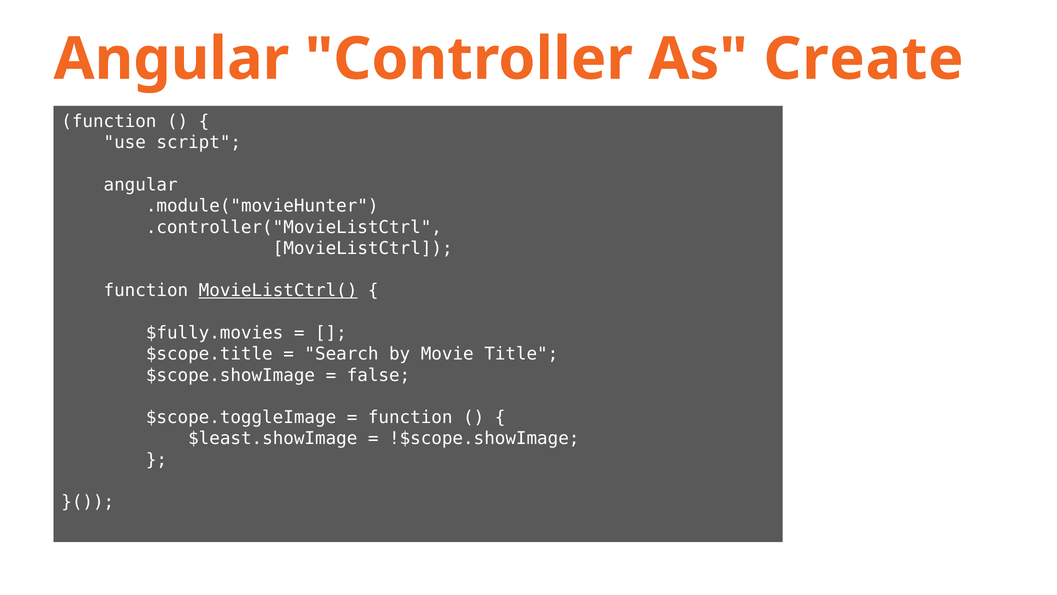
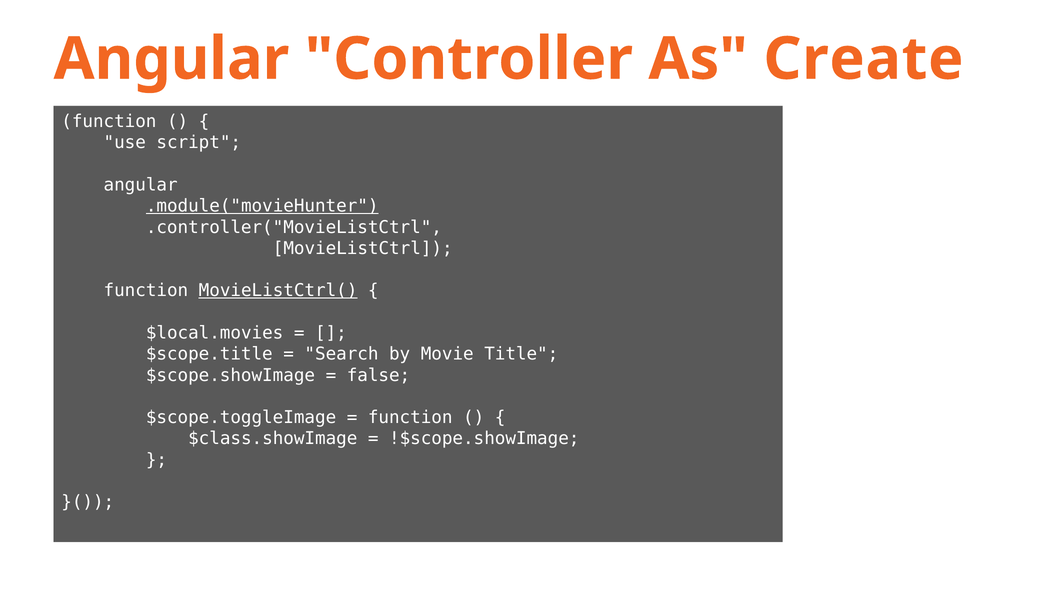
.module("movieHunter underline: none -> present (262, 206)
$fully.movies: $fully.movies -> $local.movies (215, 333)
$least.showImage: $least.showImage -> $class.showImage (273, 438)
